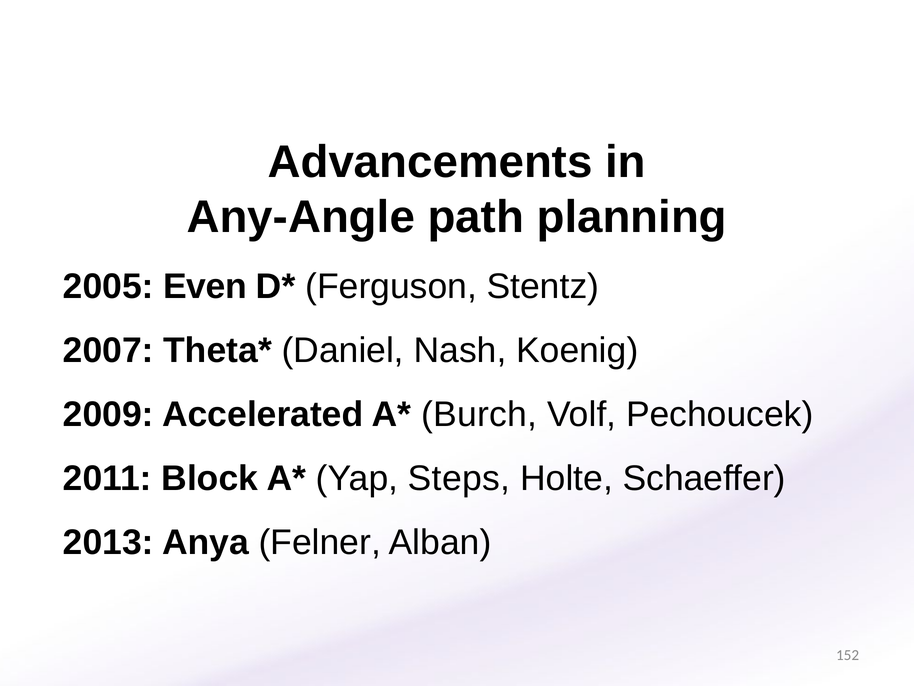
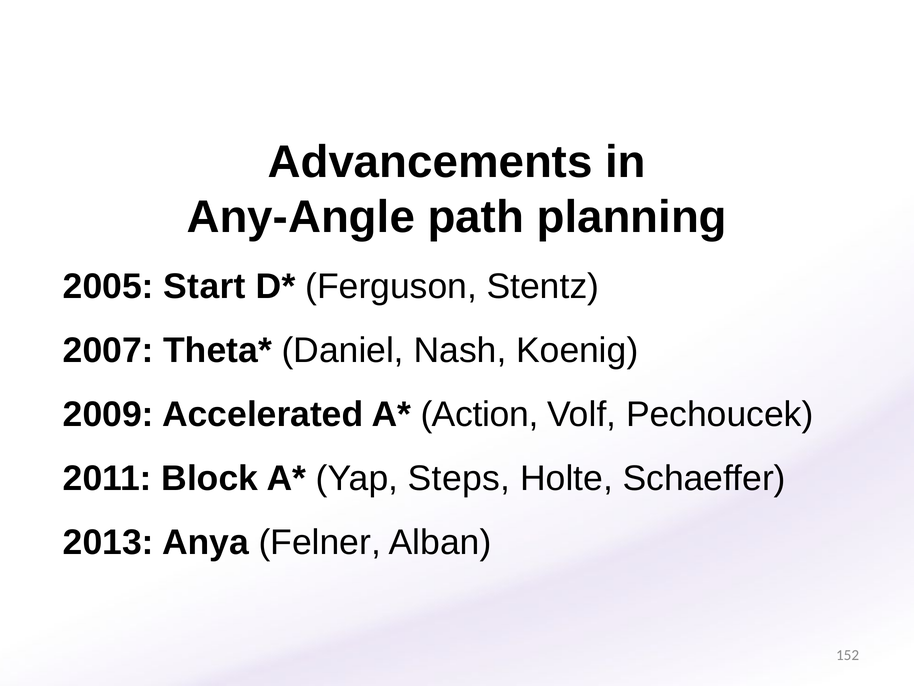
Even: Even -> Start (205, 286)
Burch: Burch -> Action (479, 414)
